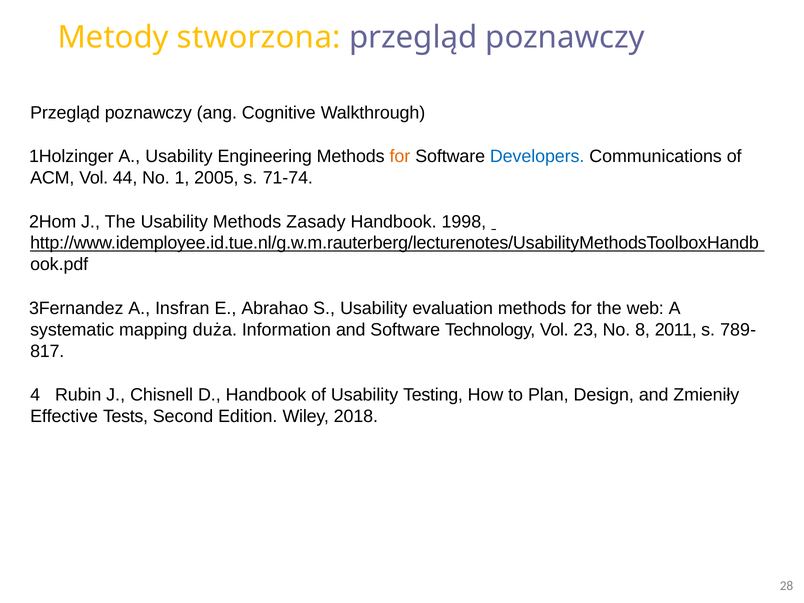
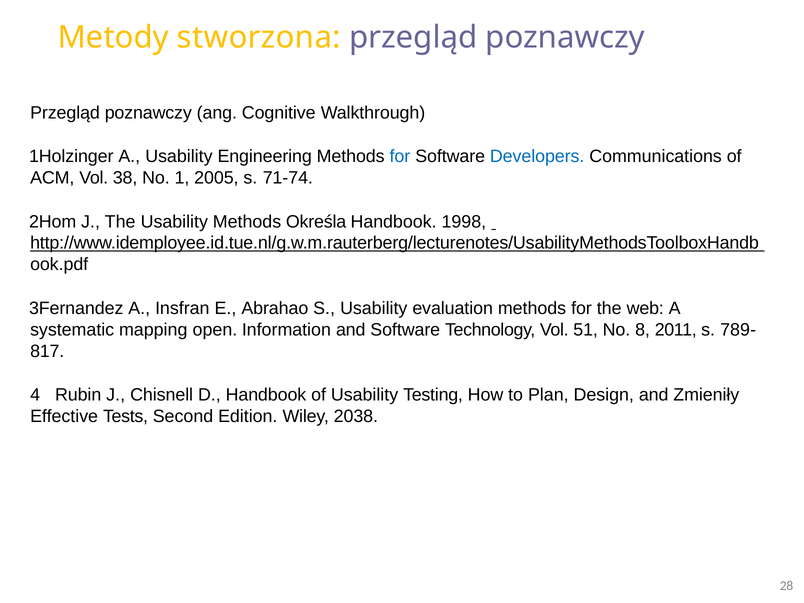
for colour: orange -> blue (400, 156)
44: 44 -> 38 (125, 178)
Zasady: Zasady -> Określa (316, 222)
duża: duża -> open (215, 330)
23: 23 -> 51 (586, 330)
2018: 2018 -> 2038 (356, 416)
